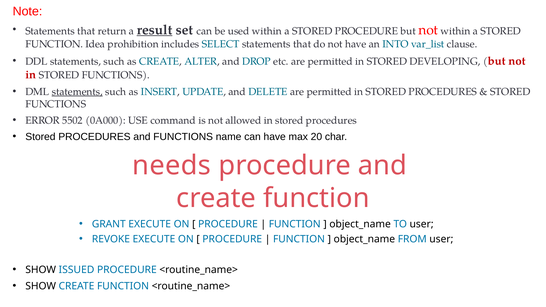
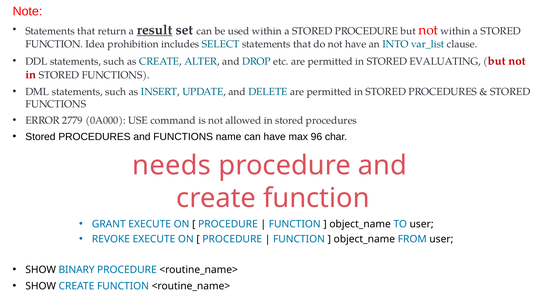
DEVELOPING: DEVELOPING -> EVALUATING (445, 62)
statements underline: present -> none (77, 92)
5502: 5502 -> 2779 (73, 120)
20: 20 -> 96 (316, 137)
ISSUED: ISSUED -> BINARY (77, 270)
